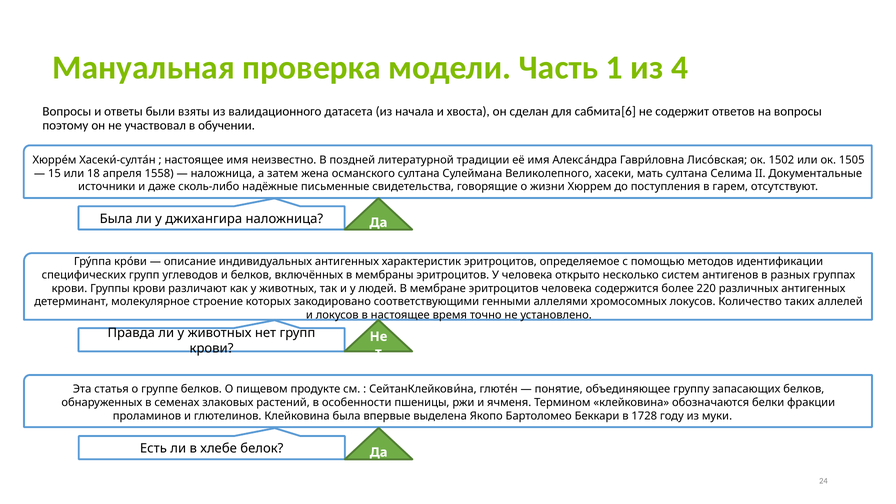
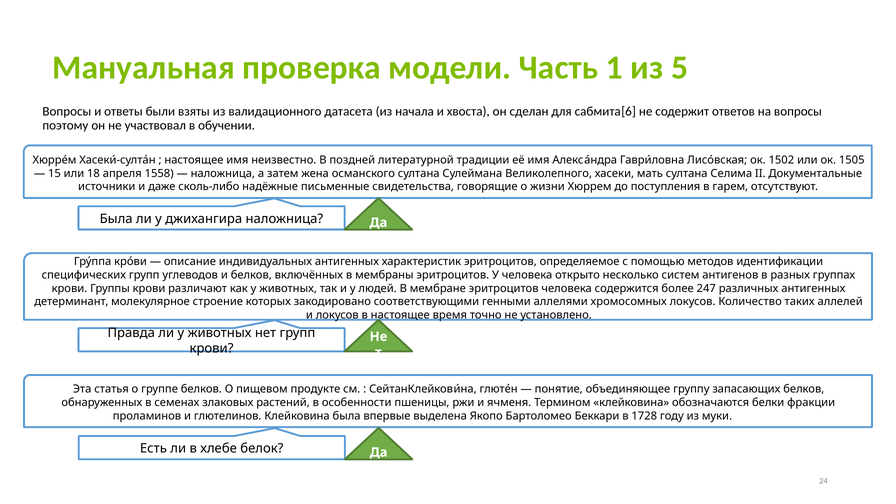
4: 4 -> 5 (680, 68)
220: 220 -> 247 (706, 288)
